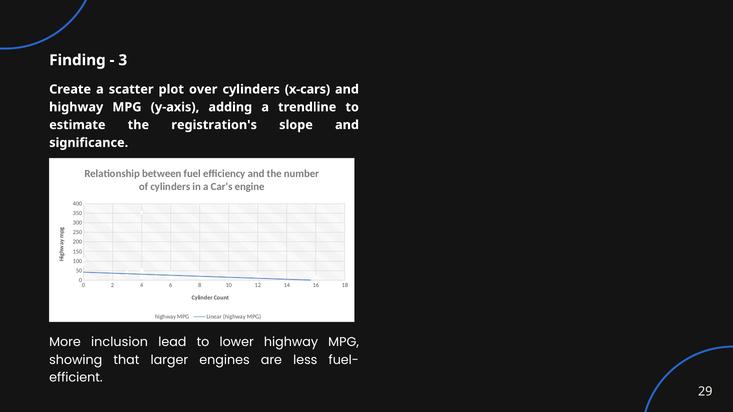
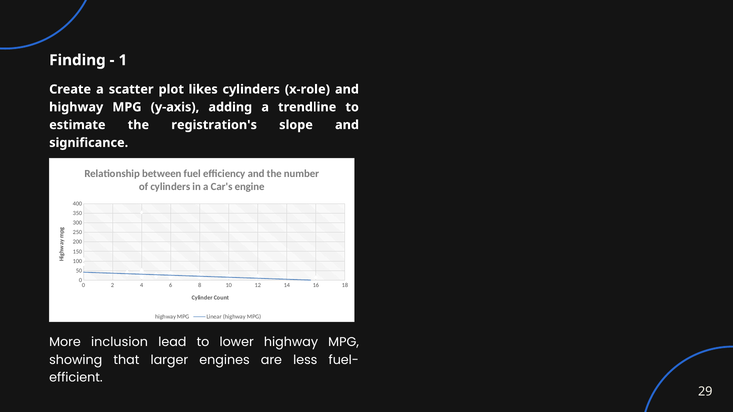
3: 3 -> 1 (123, 60)
over: over -> likes (203, 89)
x-cars: x-cars -> x-role (307, 89)
